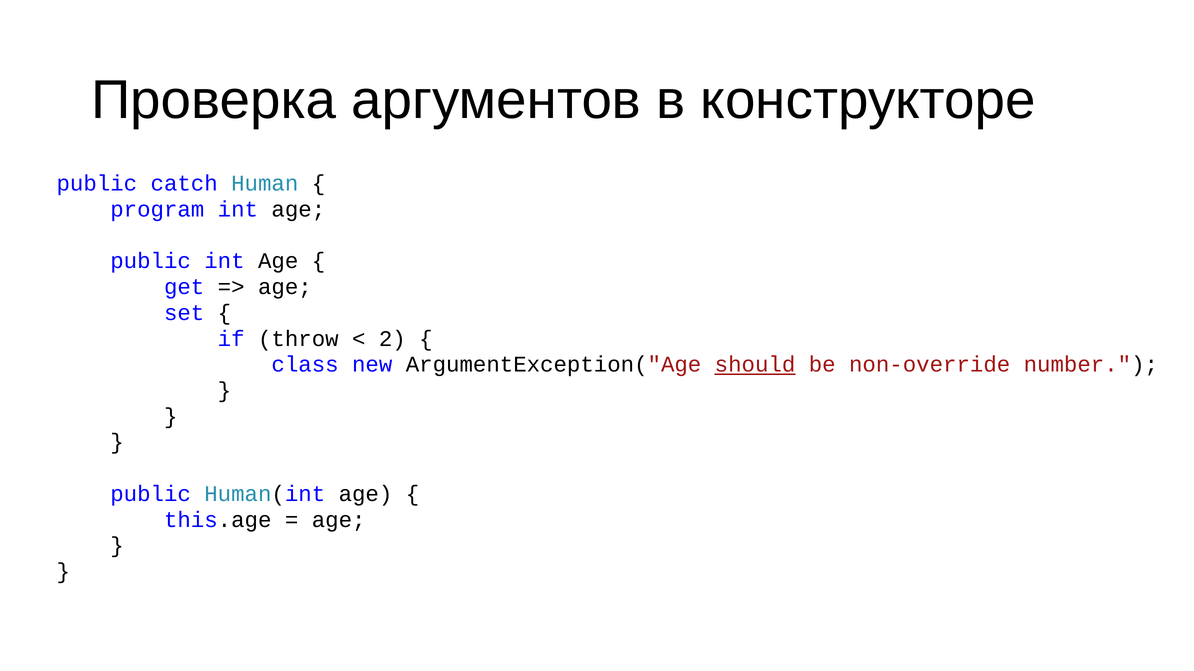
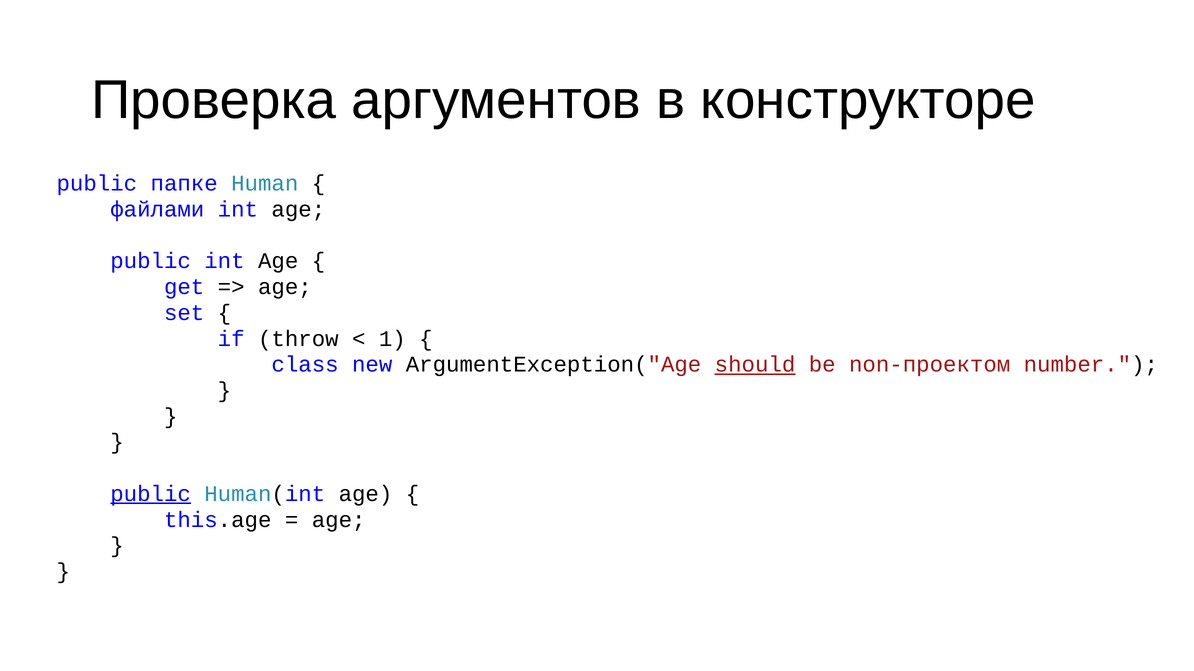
catch: catch -> папке (184, 184)
program: program -> файлами (157, 210)
2: 2 -> 1 (392, 339)
non-override: non-override -> non-проектом (930, 365)
public underline: none -> present (151, 494)
